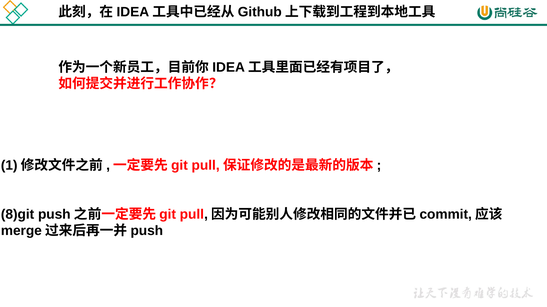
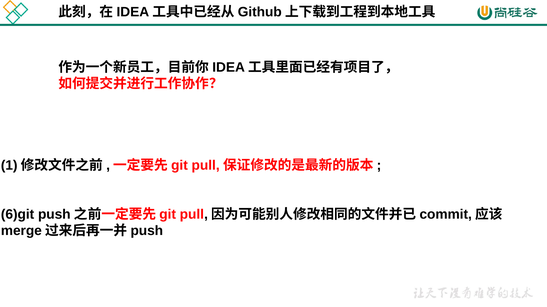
8)git: 8)git -> 6)git (18, 215)
